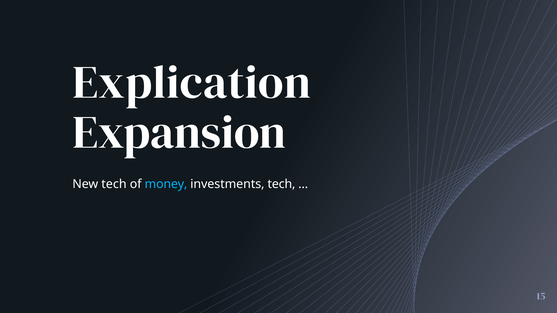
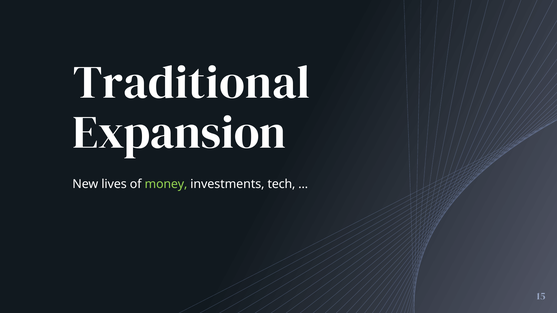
Explication: Explication -> Traditional (192, 83)
New tech: tech -> lives (114, 184)
money colour: light blue -> light green (166, 184)
